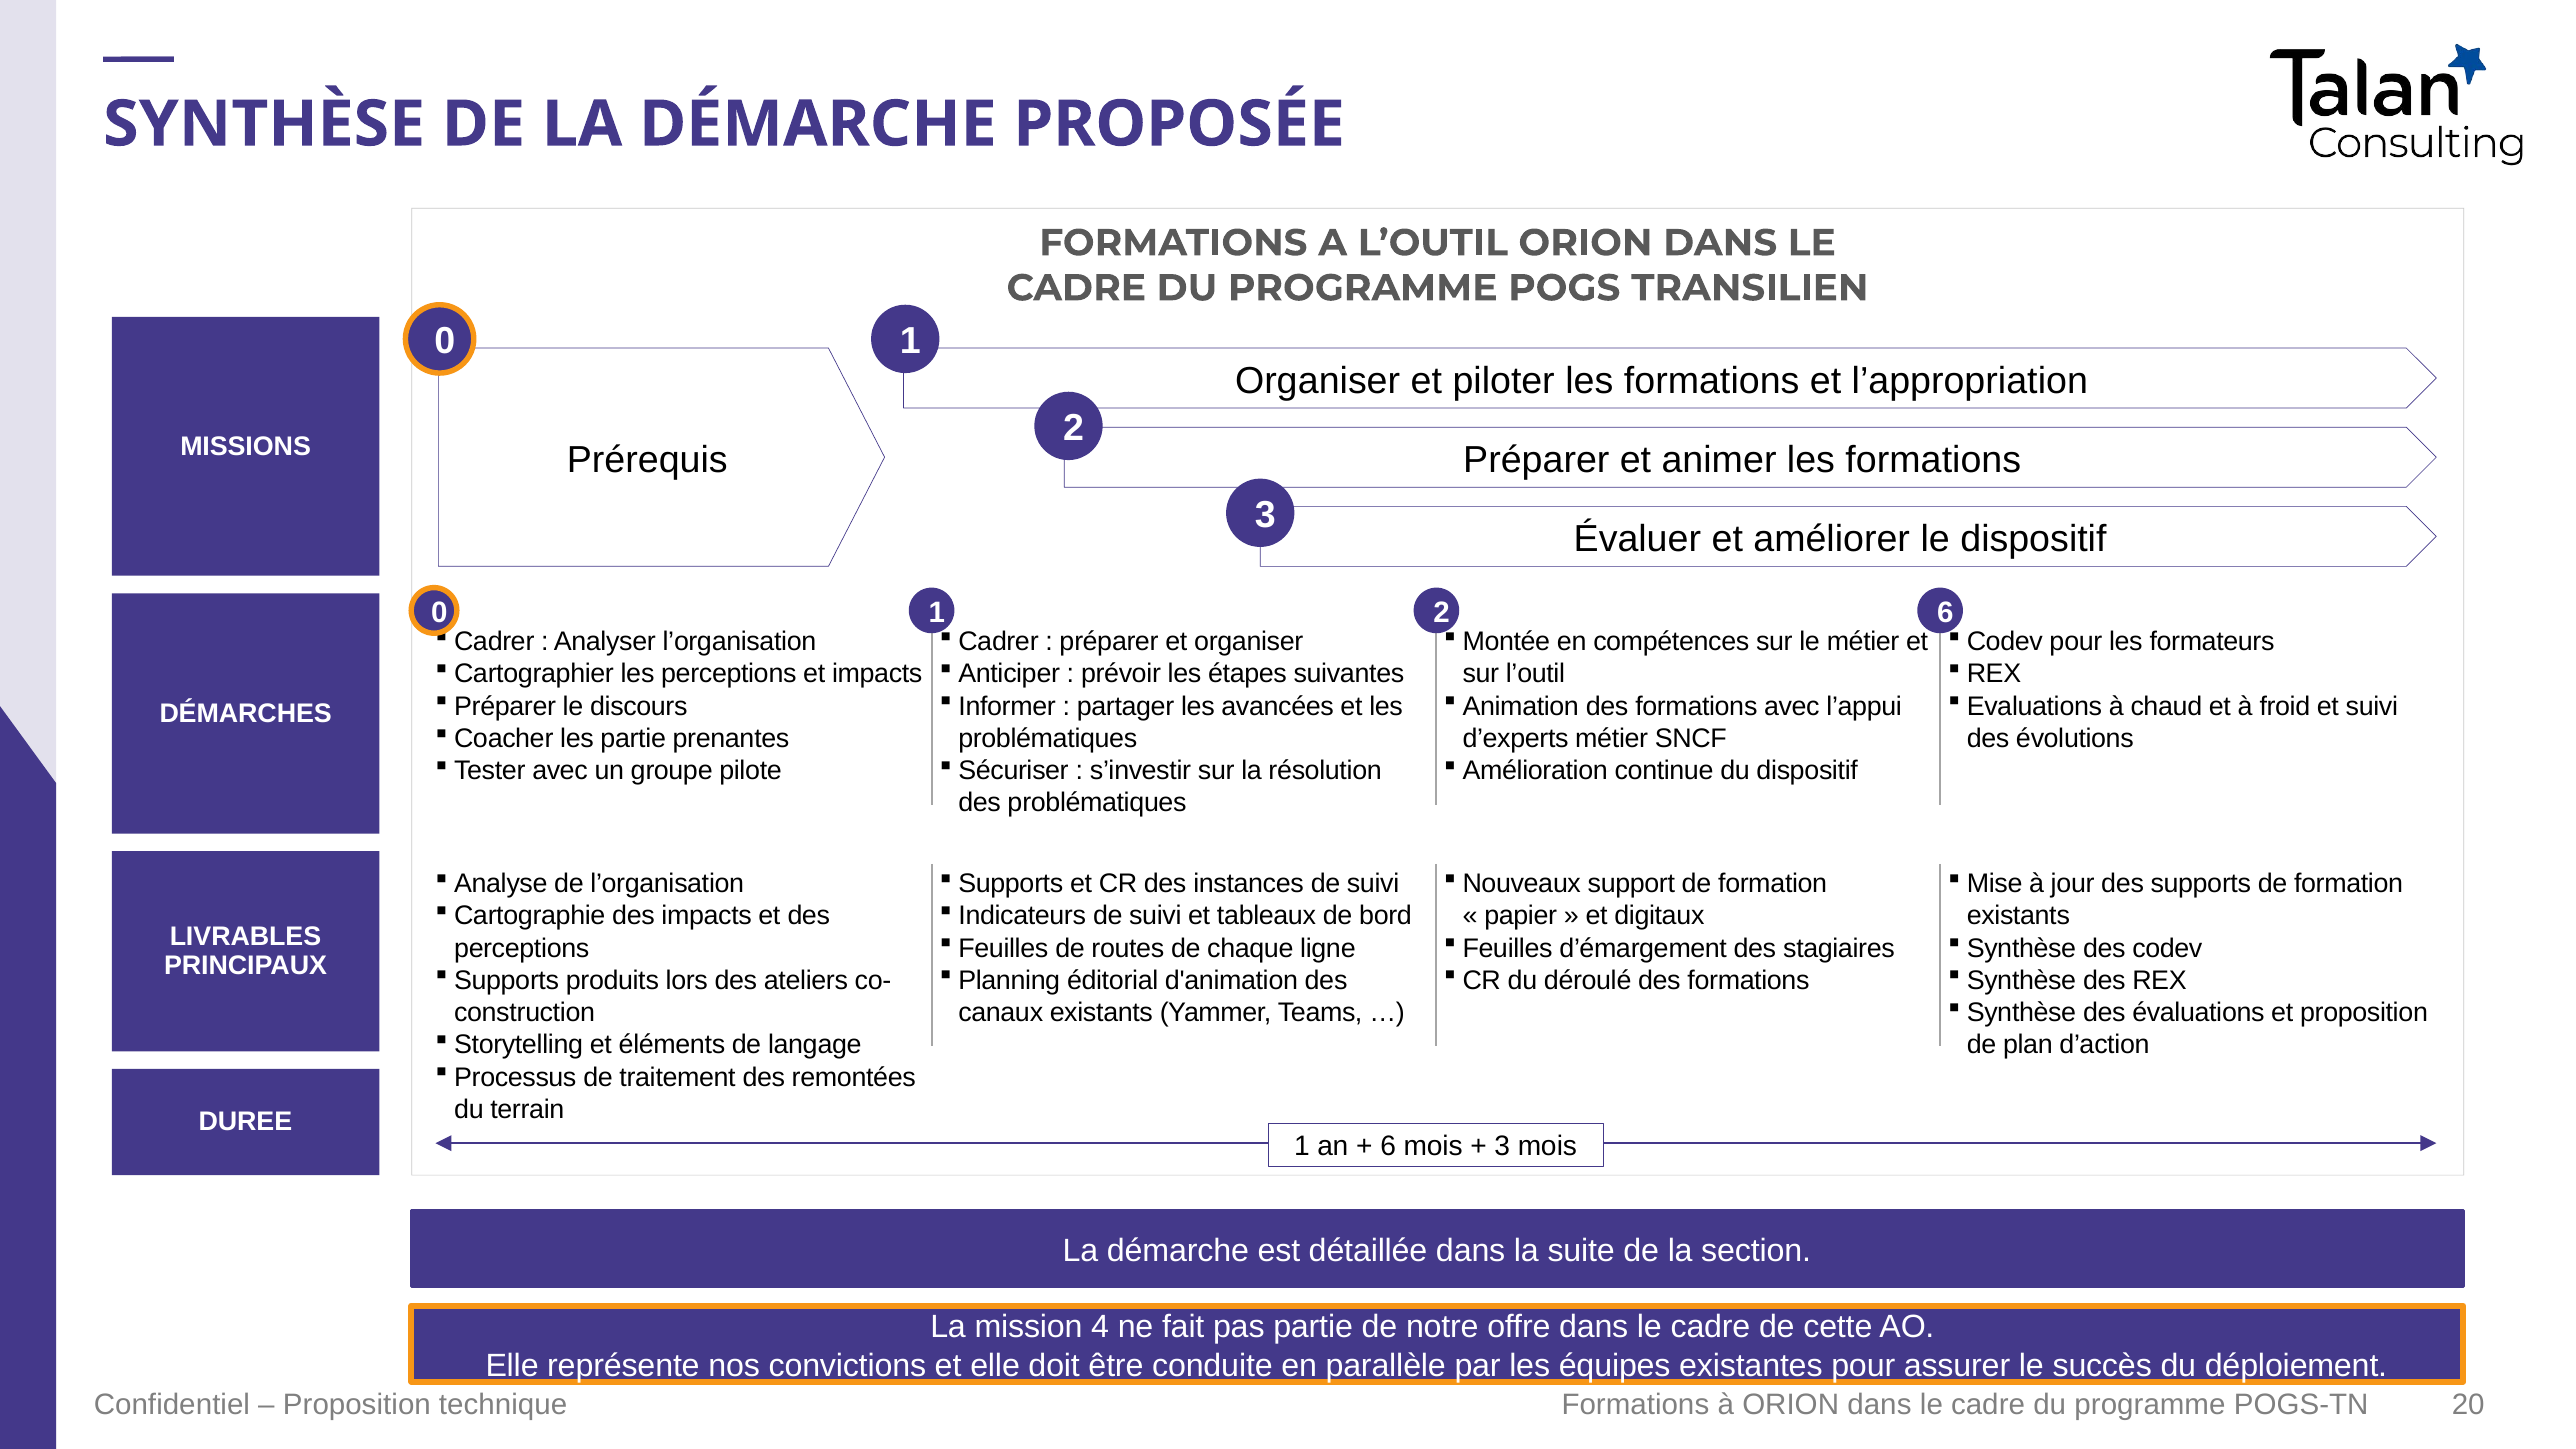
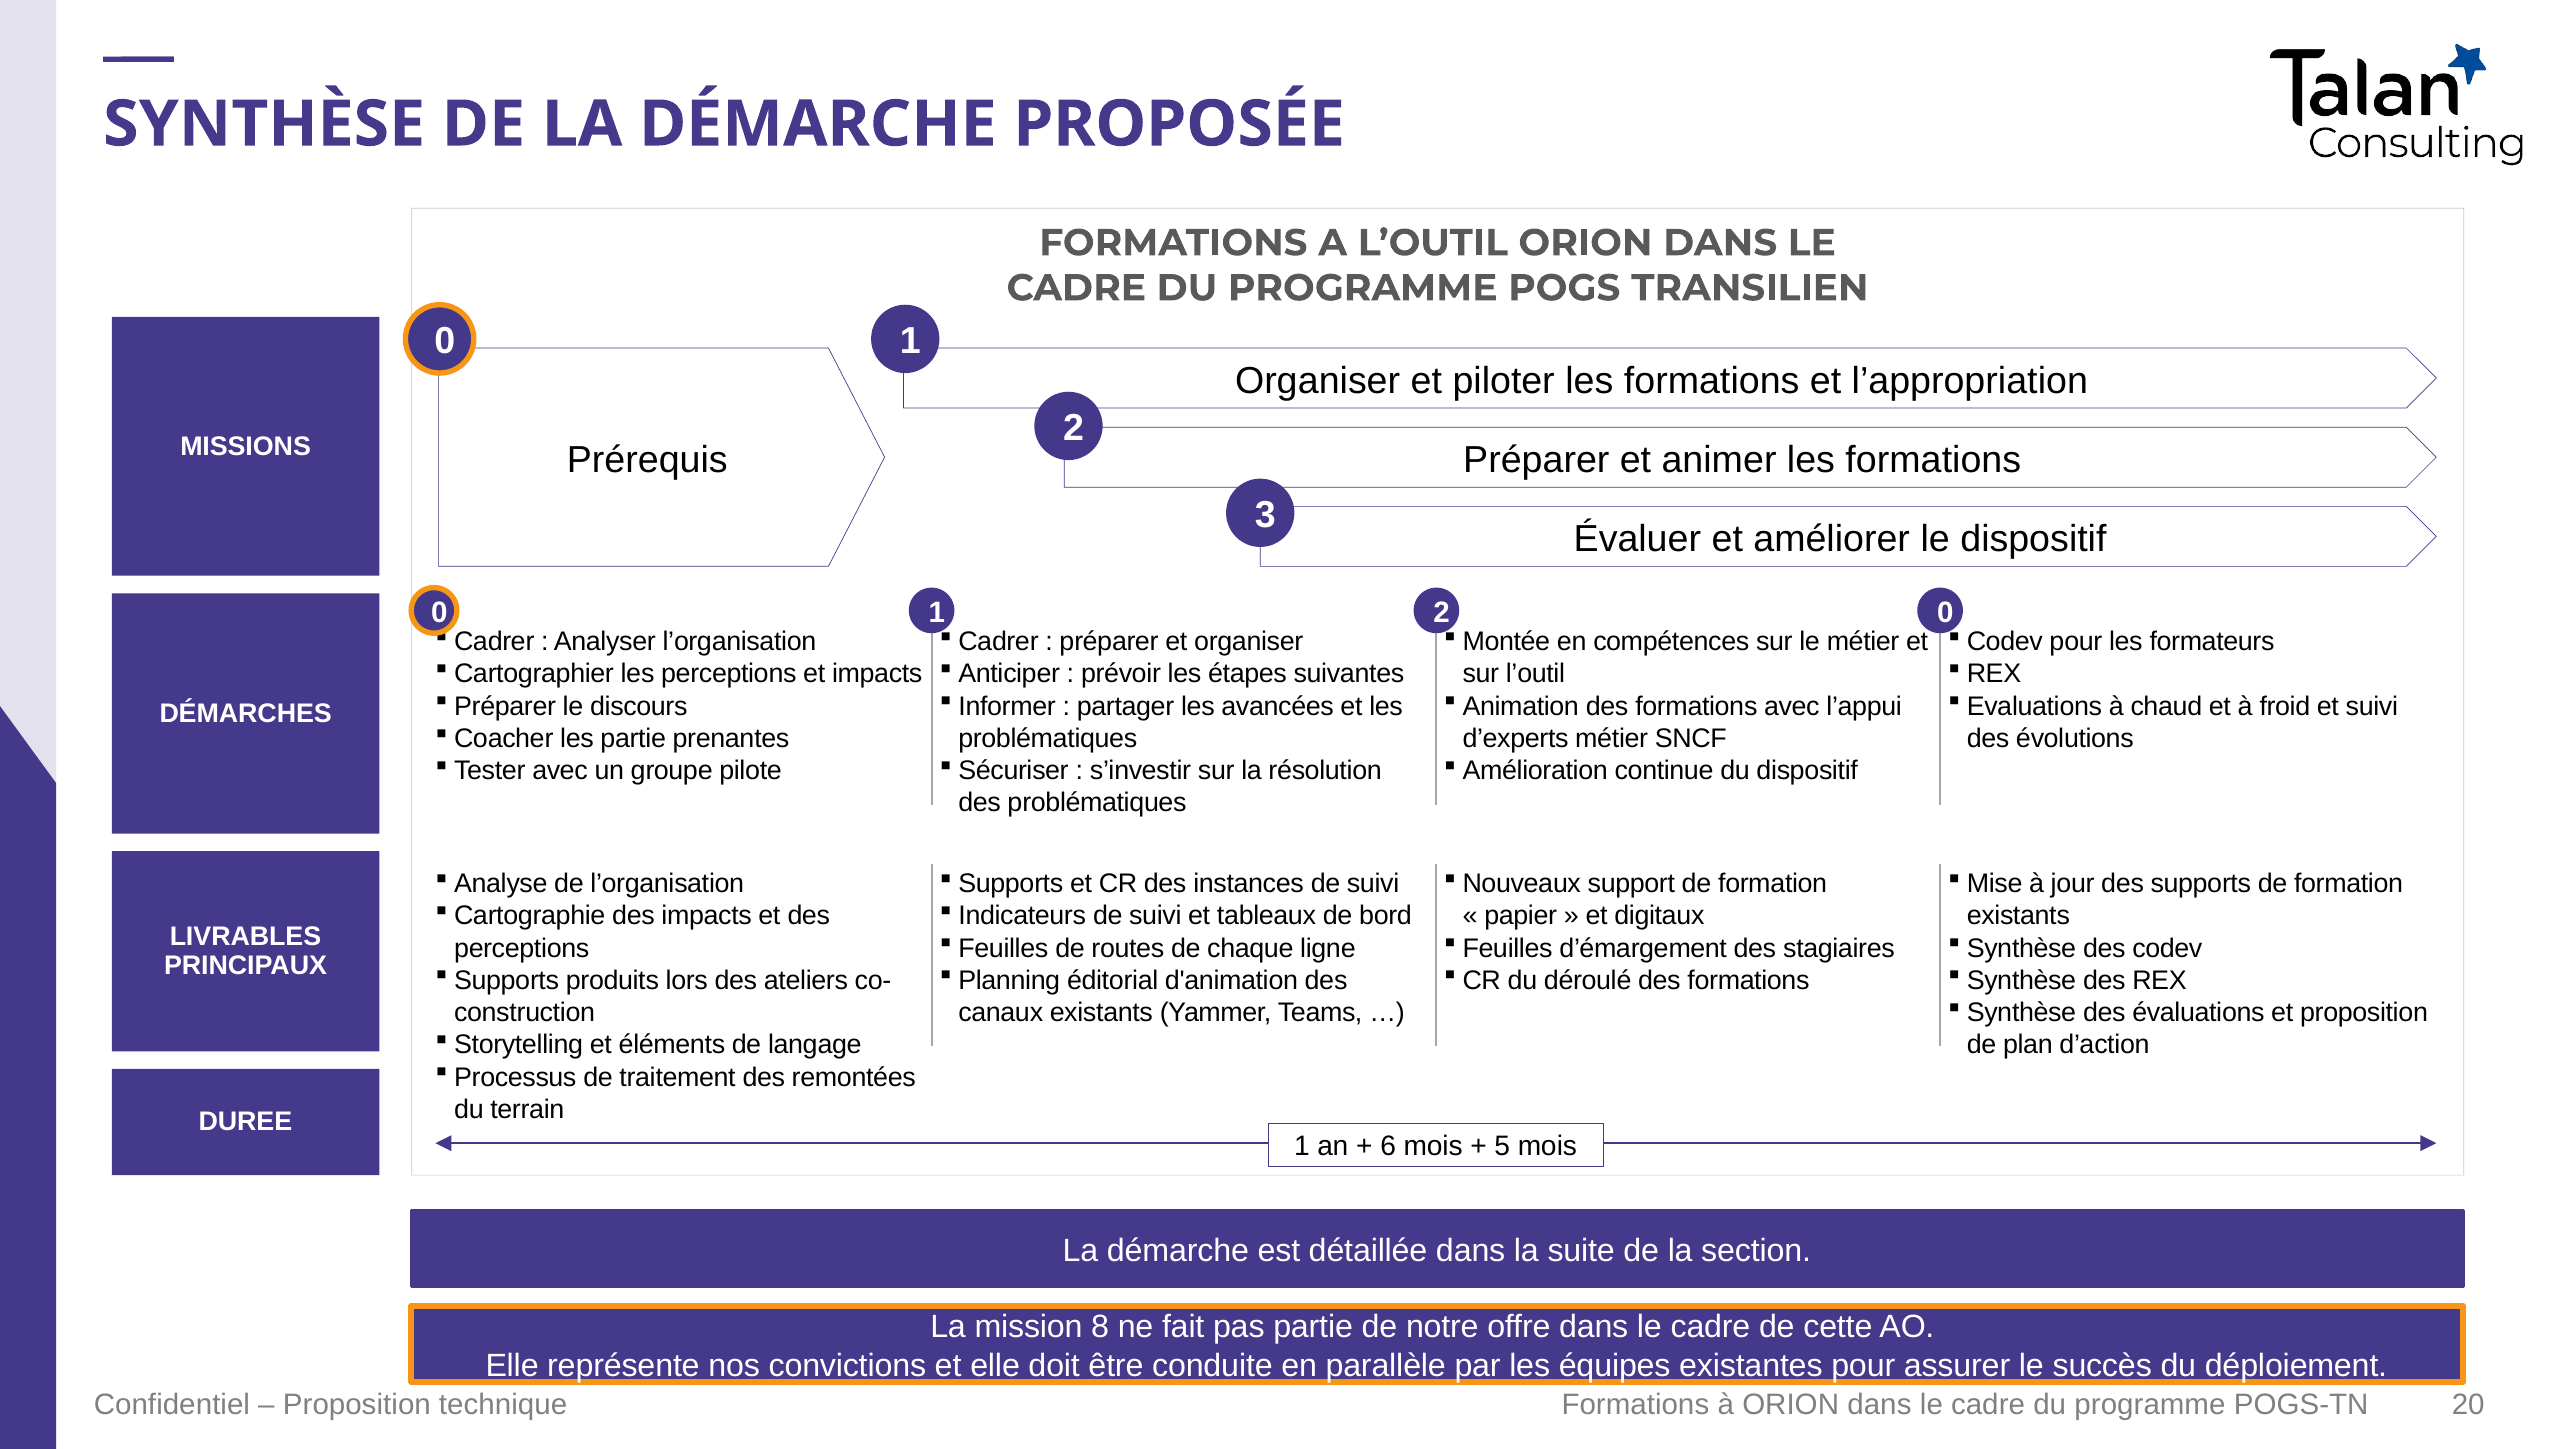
2 6: 6 -> 0 (1945, 612)
3: 3 -> 5 (1502, 1147)
4: 4 -> 8 (1100, 1327)
